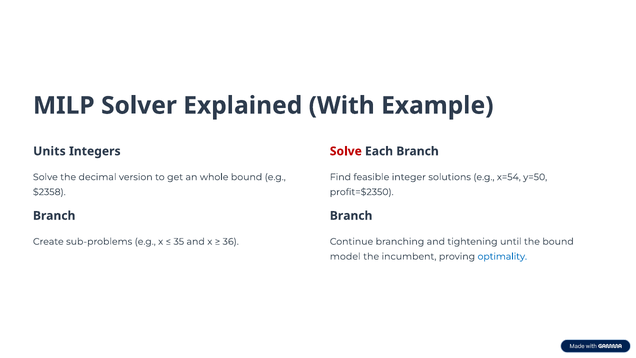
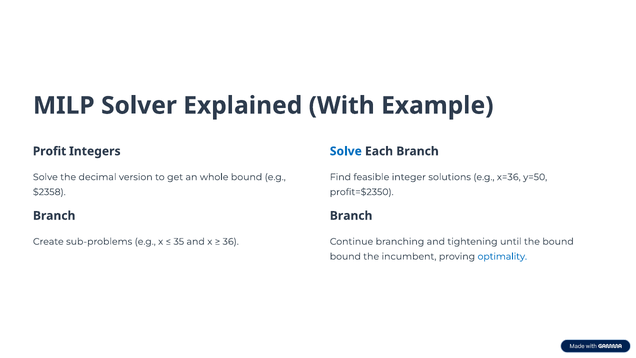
Units: Units -> Profit (50, 151)
Solve colour: red -> blue (346, 151)
x=54: x=54 -> x=36 (509, 177)
model: model -> bound (345, 256)
